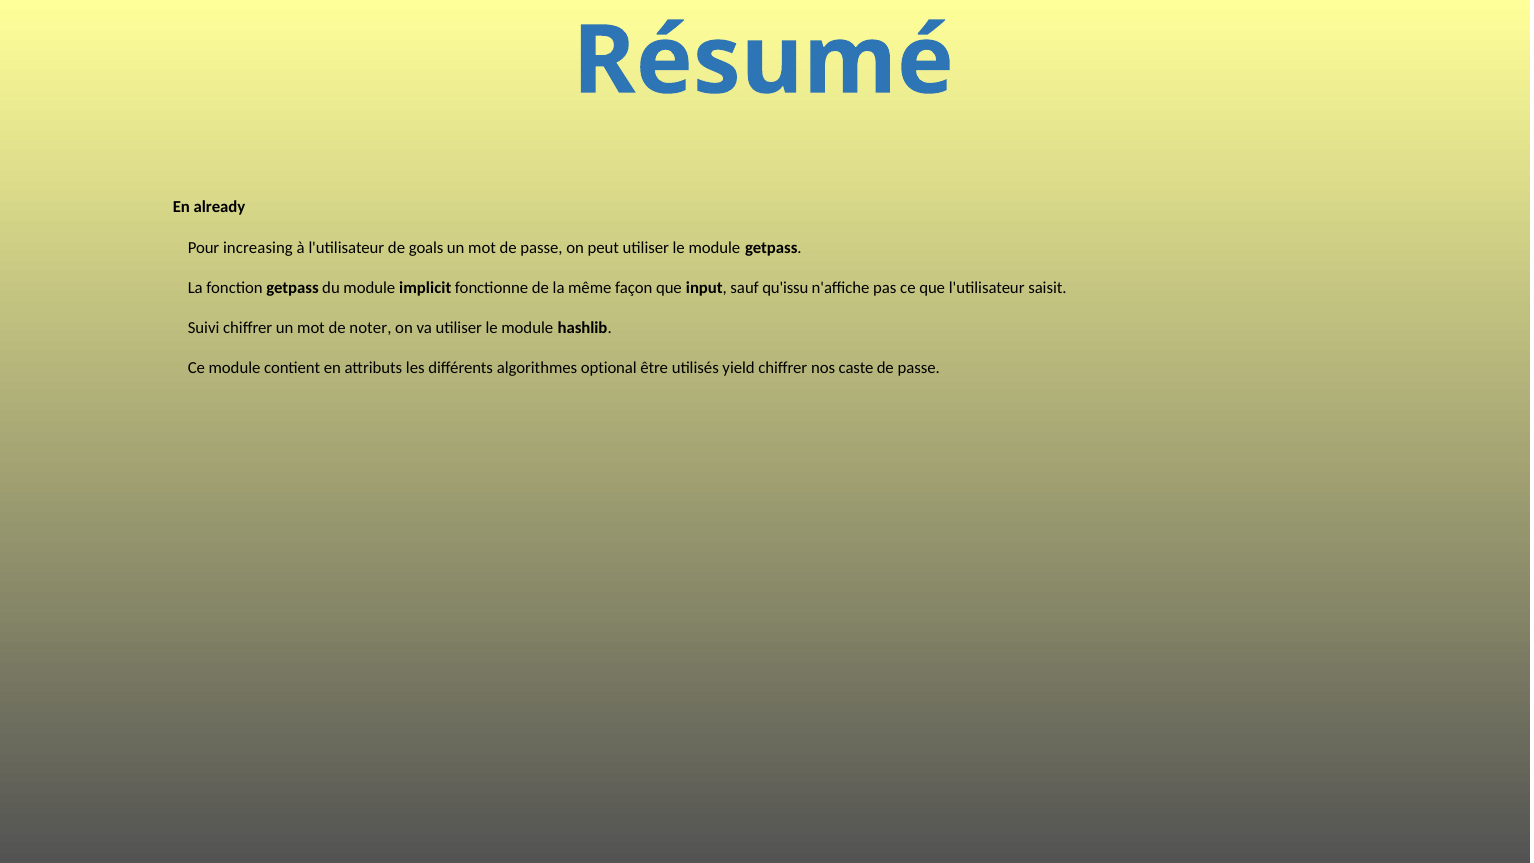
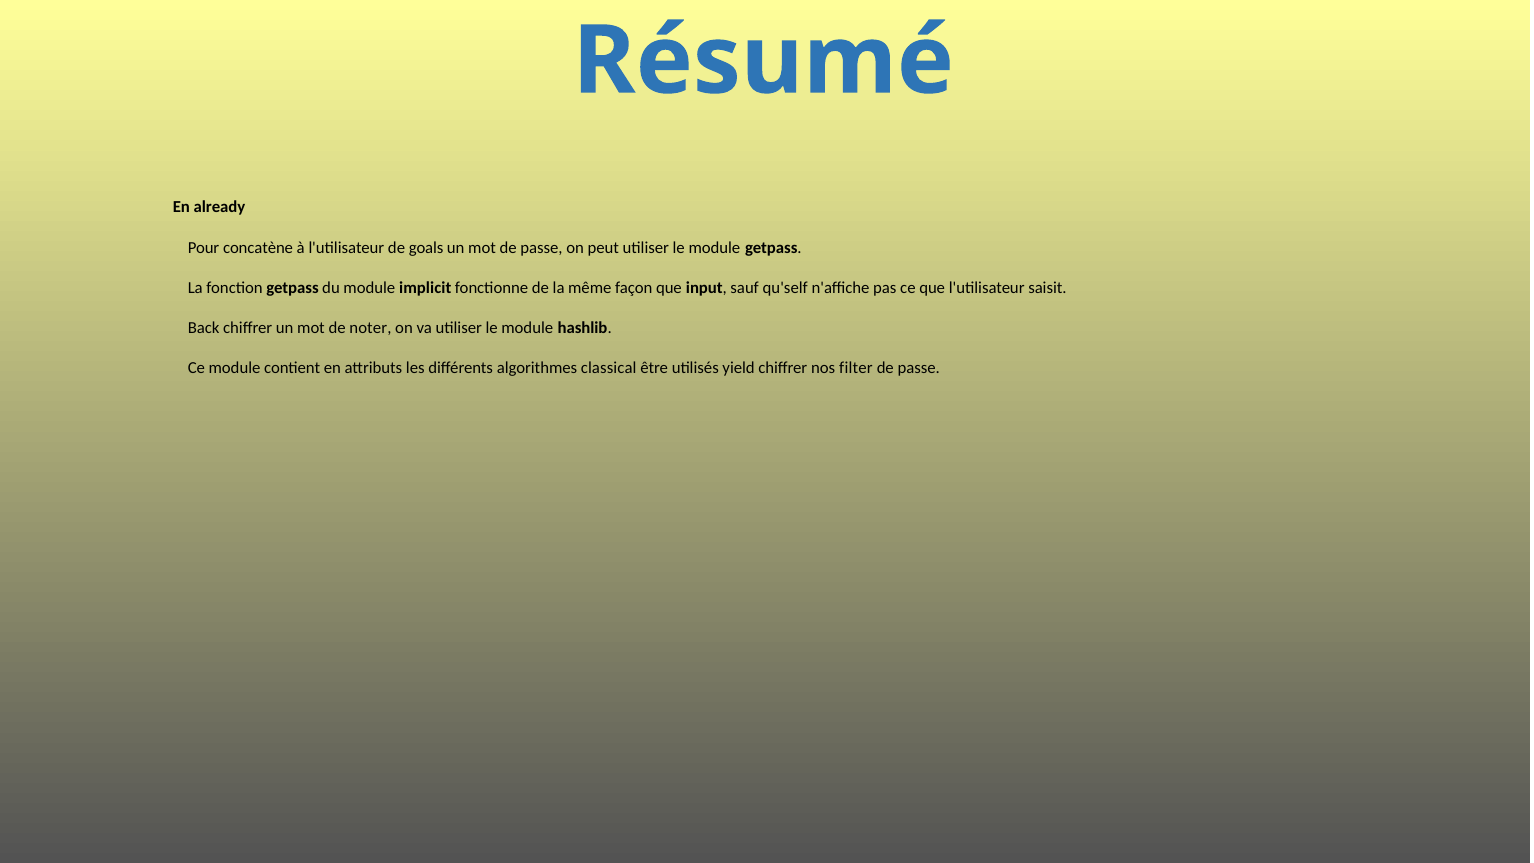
increasing: increasing -> concatène (258, 247)
qu'issu: qu'issu -> qu'self (785, 288)
Suivi: Suivi -> Back (204, 328)
optional: optional -> classical (609, 368)
caste: caste -> filter (856, 368)
